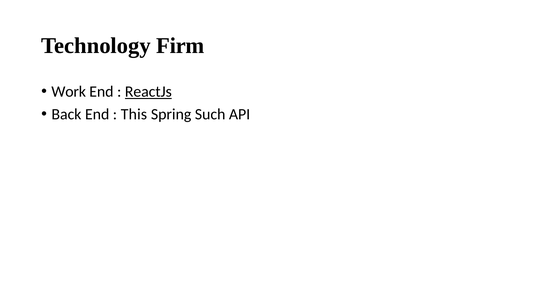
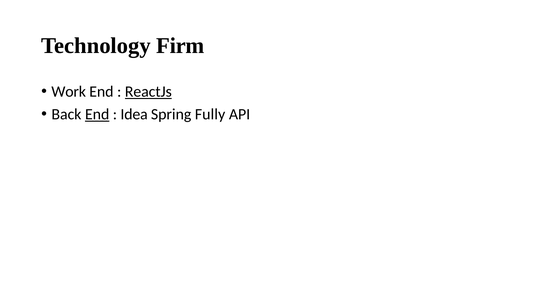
End underline: none -> present (97, 114)
This: This -> Idea (134, 114)
Such: Such -> Fully (210, 114)
